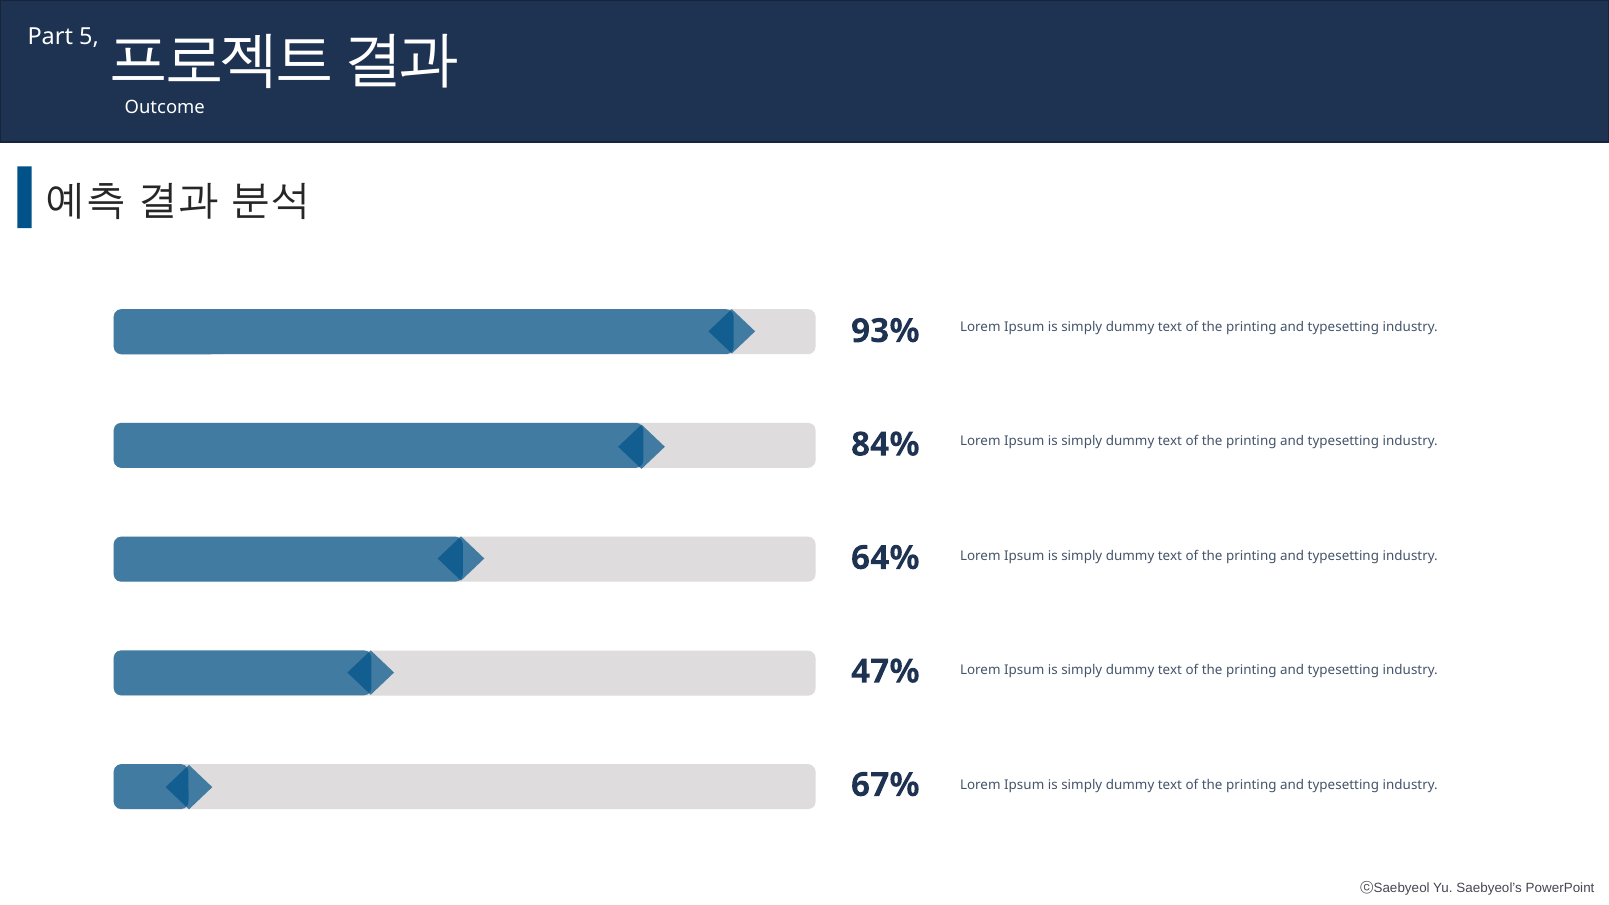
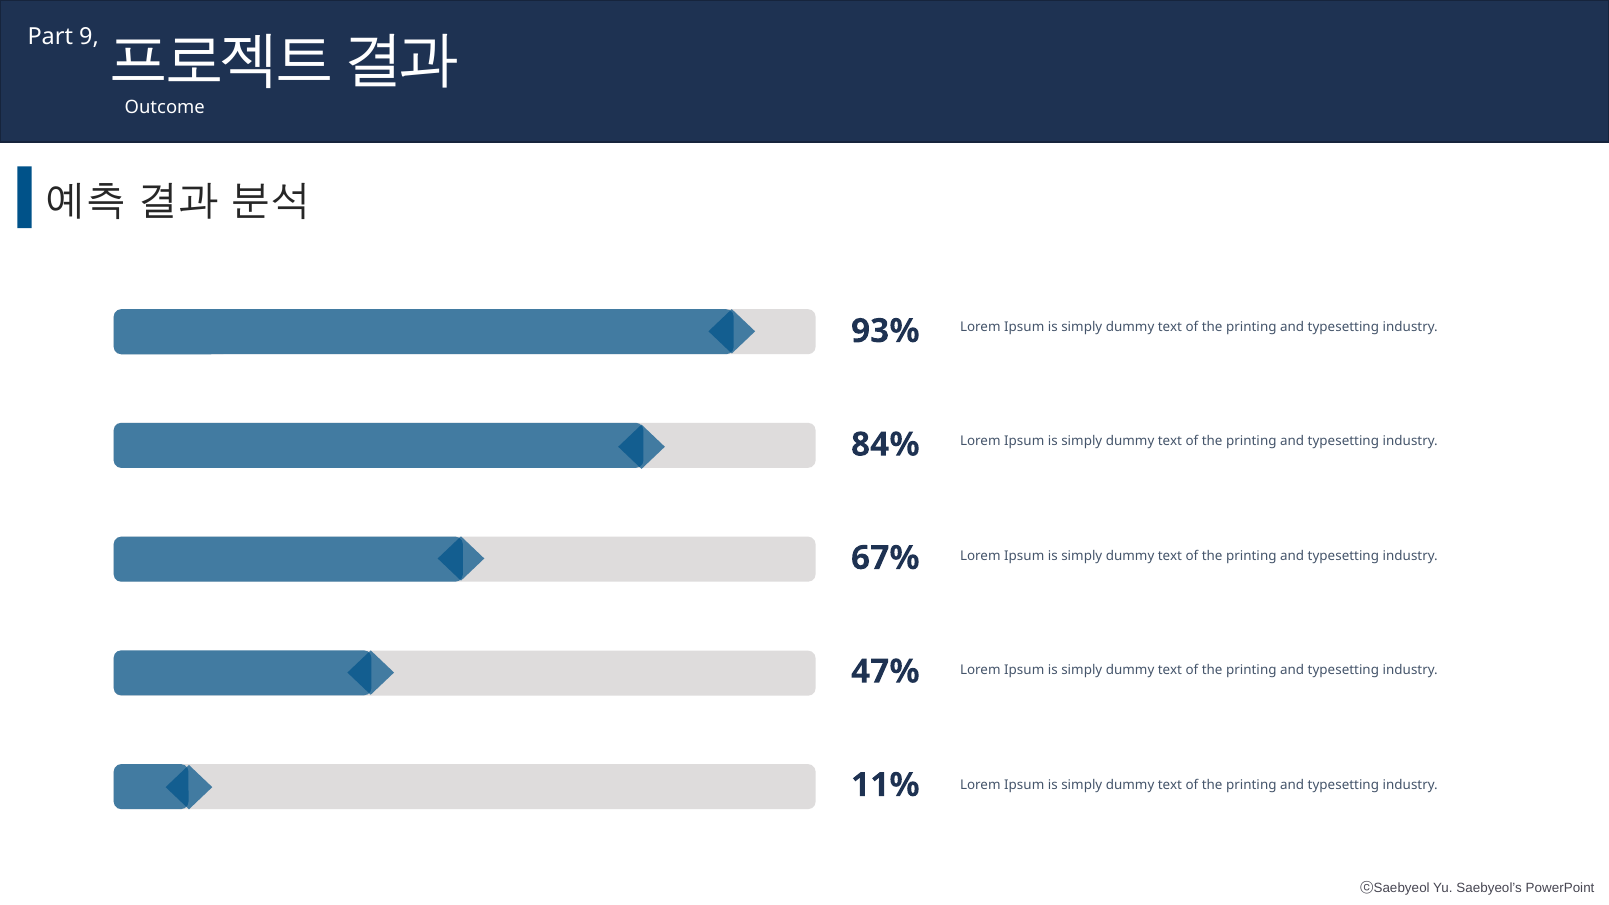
5: 5 -> 9 (89, 37)
64%: 64% -> 67% (885, 558)
67%: 67% -> 11% (885, 785)
